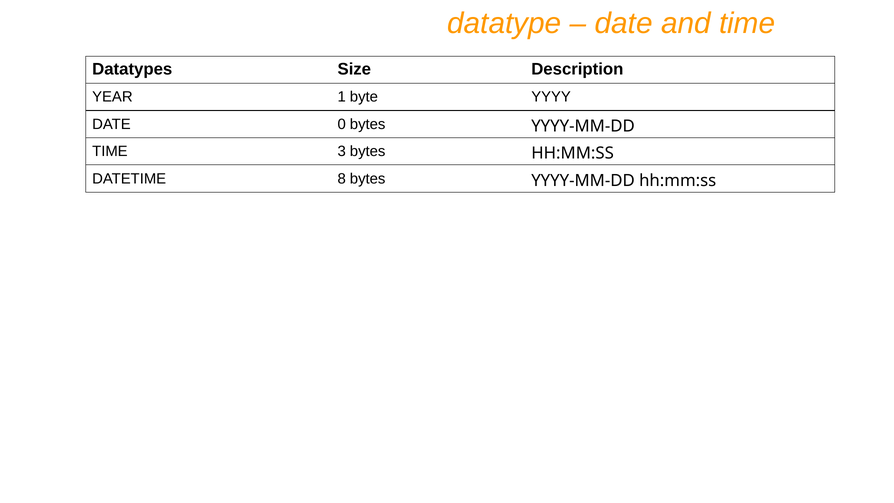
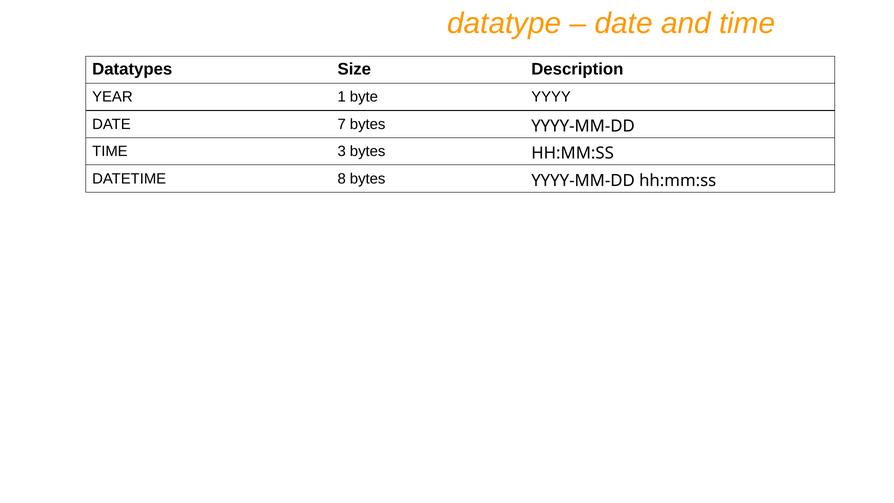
0: 0 -> 7 (342, 124)
